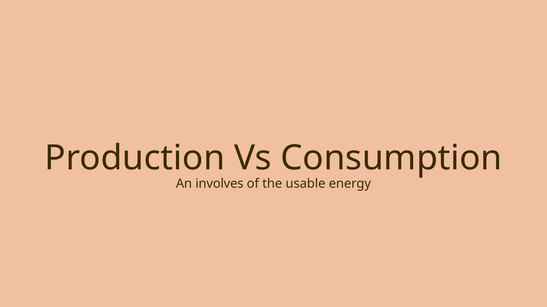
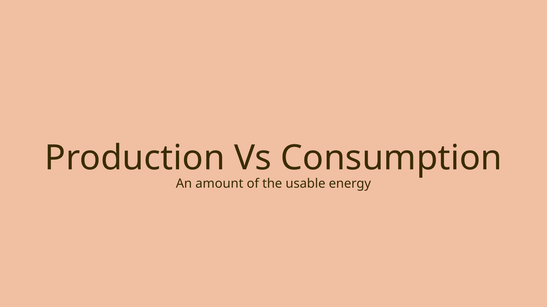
involves: involves -> amount (219, 184)
